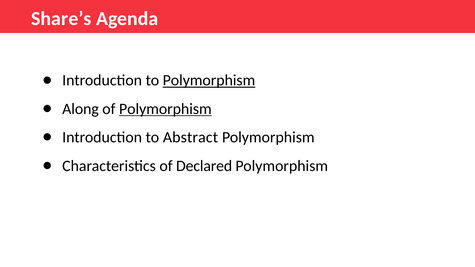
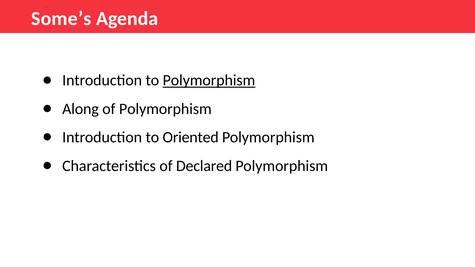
Share’s: Share’s -> Some’s (61, 19)
Polymorphism underline: present -> none (165, 109)
Abstract: Abstract -> Oriented (191, 137)
